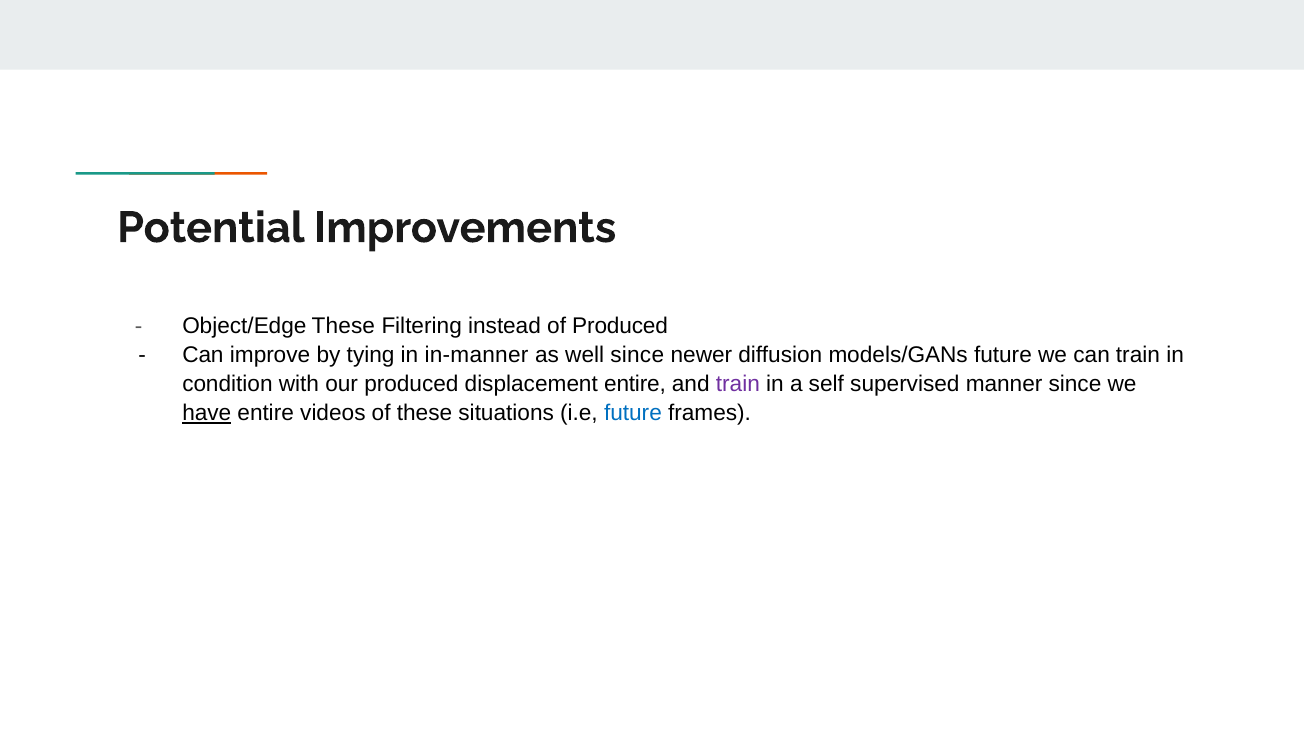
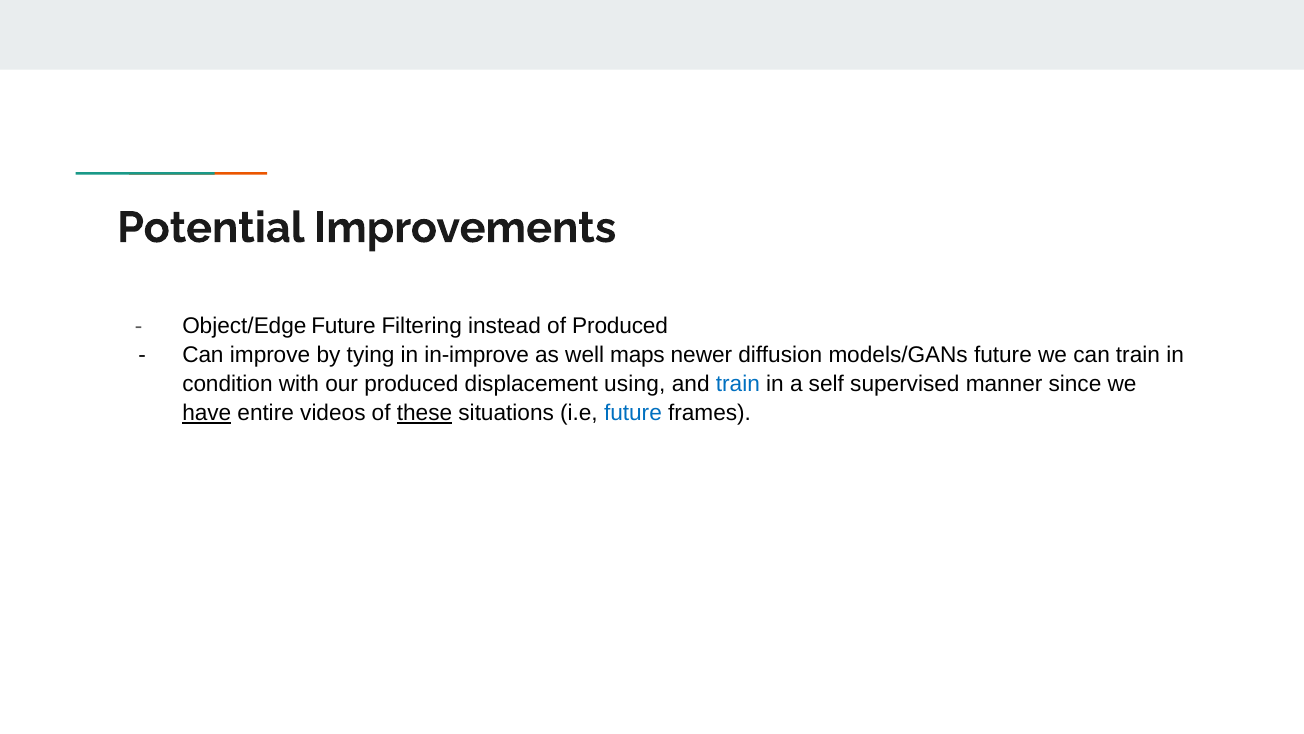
Object/Edge These: These -> Future (343, 326)
in-manner: in-manner -> in-improve (477, 355)
well since: since -> maps (637, 355)
displacement entire: entire -> using (635, 384)
train colour: purple -> blue (738, 384)
these underline: none -> present (425, 413)
